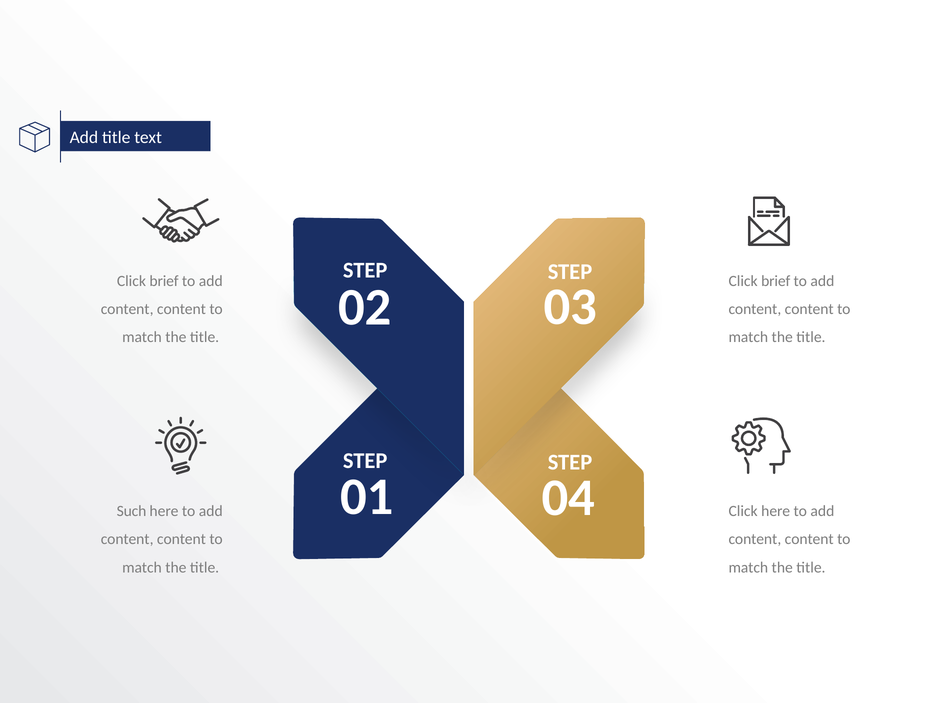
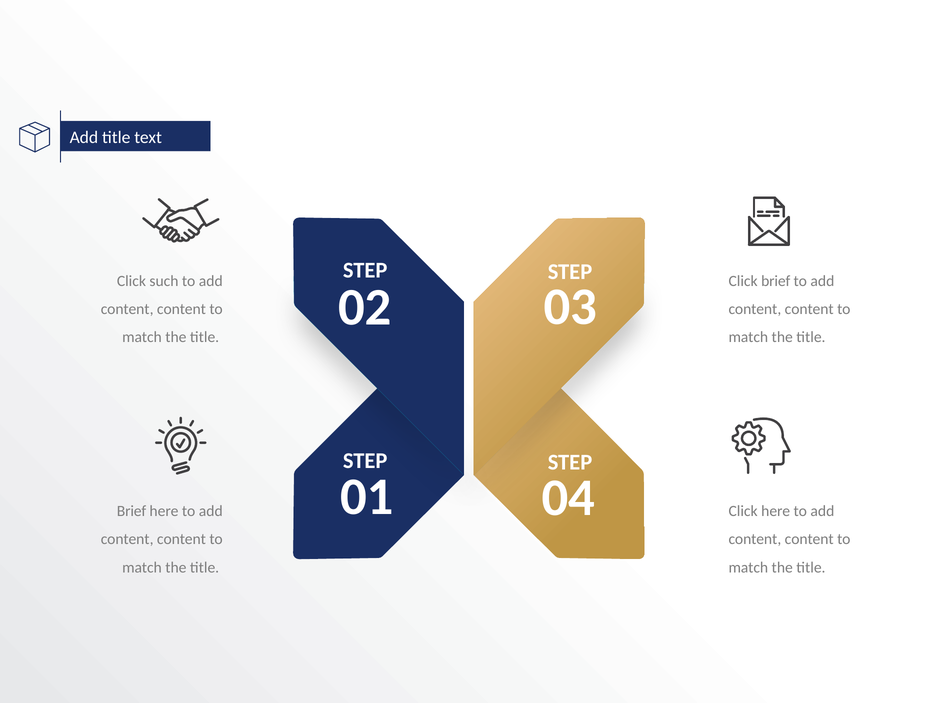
brief: brief -> such (164, 281)
Such: Such -> Brief (132, 512)
